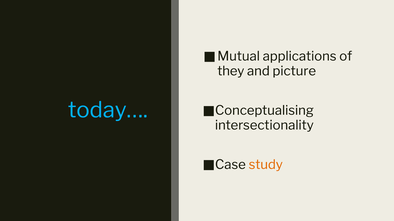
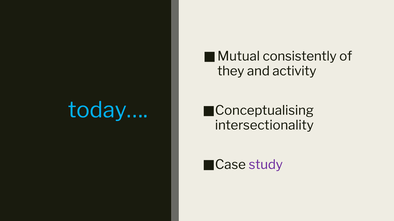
applications: applications -> consistently (300, 56)
picture: picture -> activity (294, 71)
study colour: orange -> purple (266, 165)
